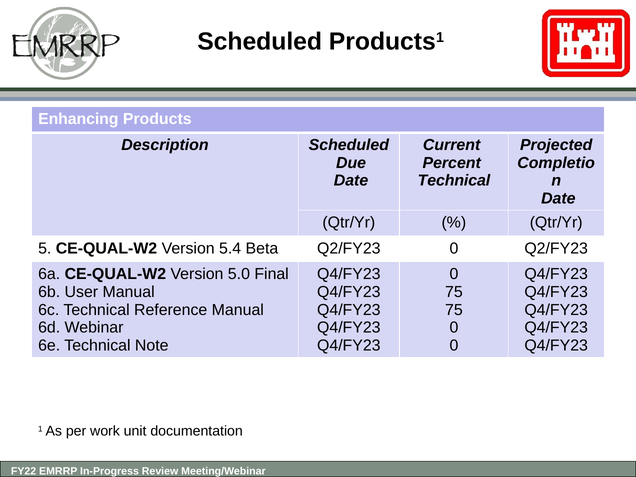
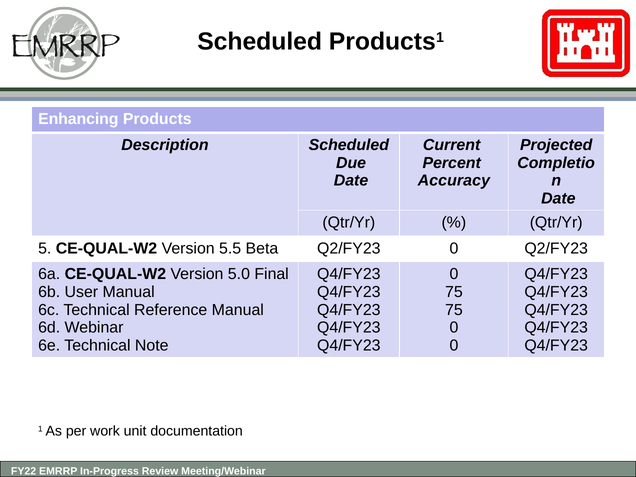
Technical: Technical -> Accuracy (454, 181)
5.4: 5.4 -> 5.5 (230, 248)
